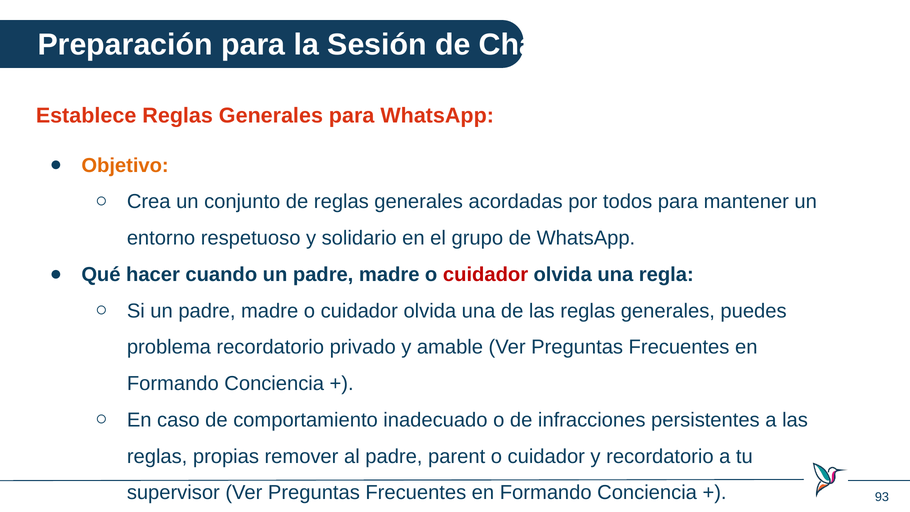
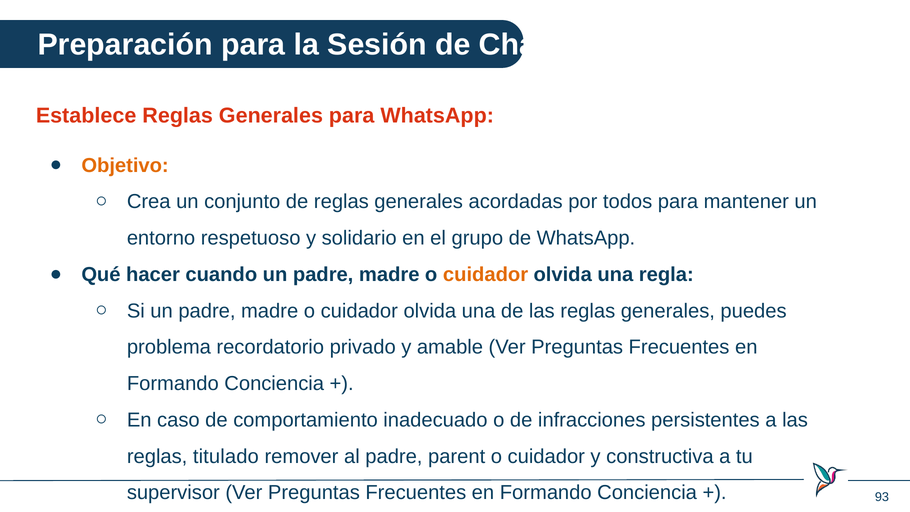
cuidador colour: red -> orange (486, 274)
propias: propias -> titulado (226, 456)
y recordatorio: recordatorio -> constructiva (660, 456)
